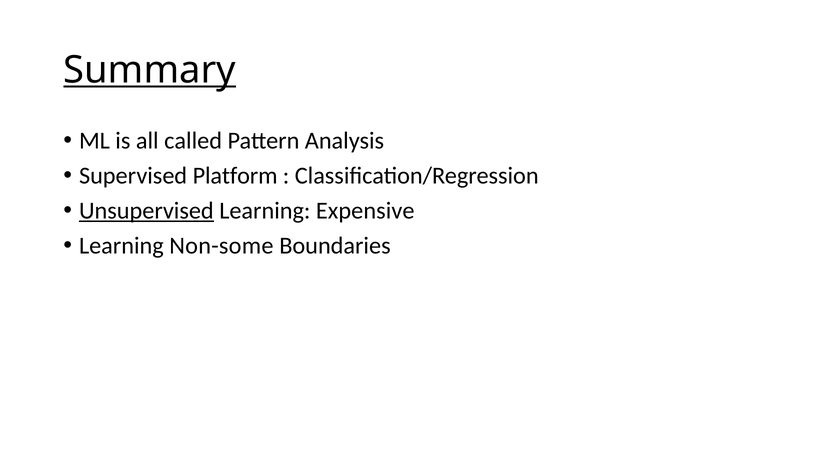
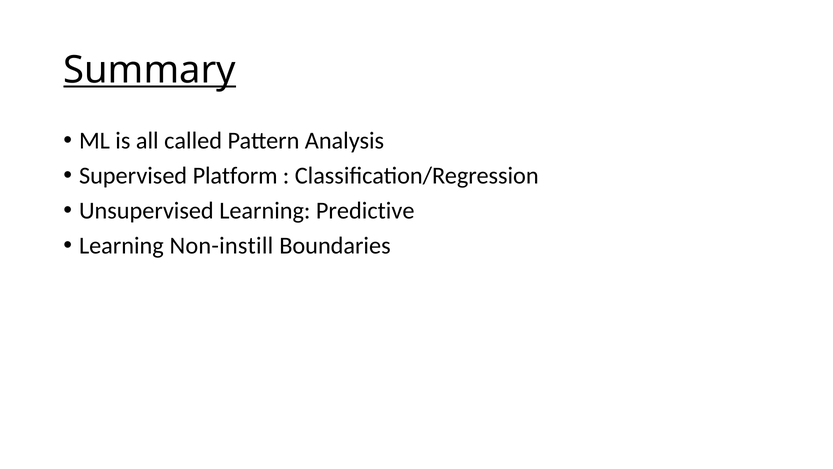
Unsupervised underline: present -> none (146, 211)
Expensive: Expensive -> Predictive (365, 211)
Non-some: Non-some -> Non-instill (221, 246)
